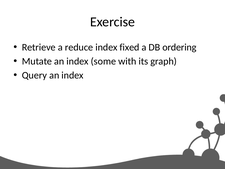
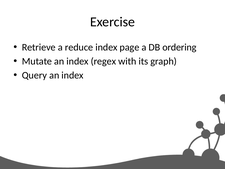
fixed: fixed -> page (129, 47)
some: some -> regex (103, 61)
